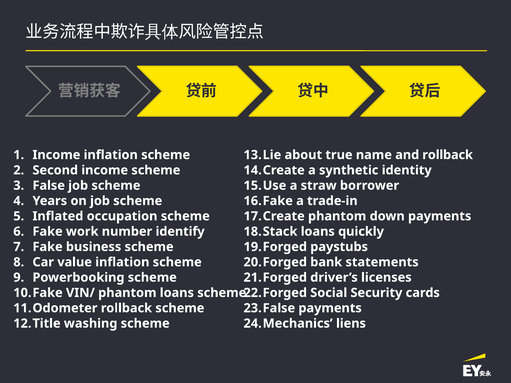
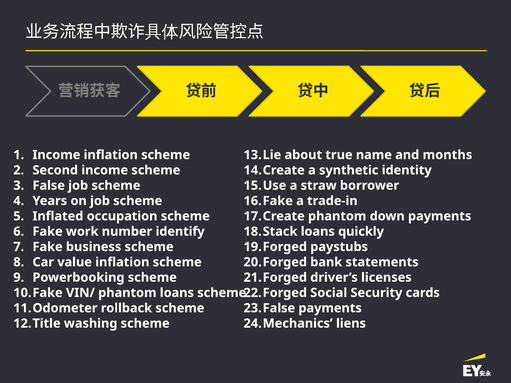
and rollback: rollback -> months (447, 155)
